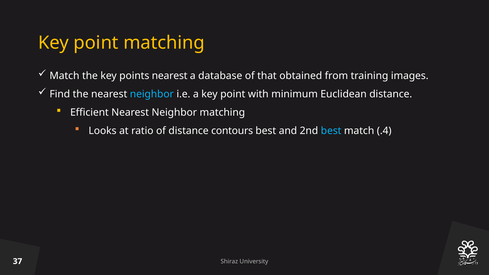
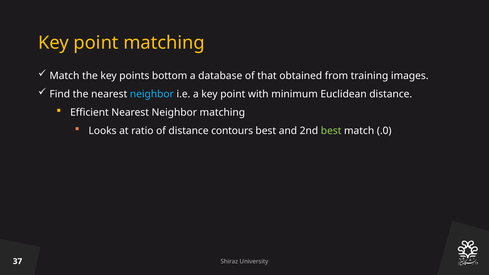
points nearest: nearest -> bottom (170, 76)
best colour: light blue -> light green (331, 131)
.4: .4 -> .0 (384, 131)
